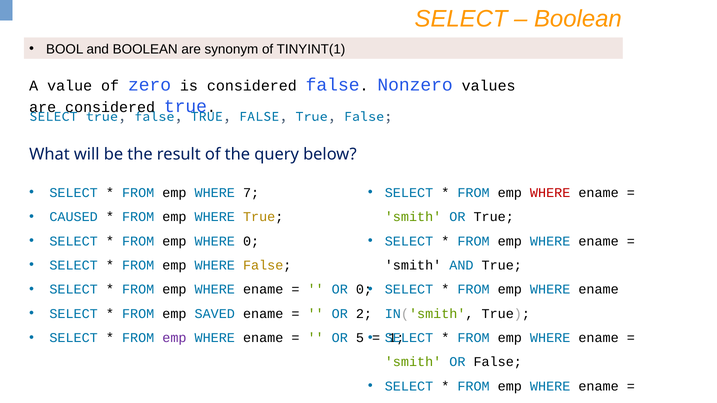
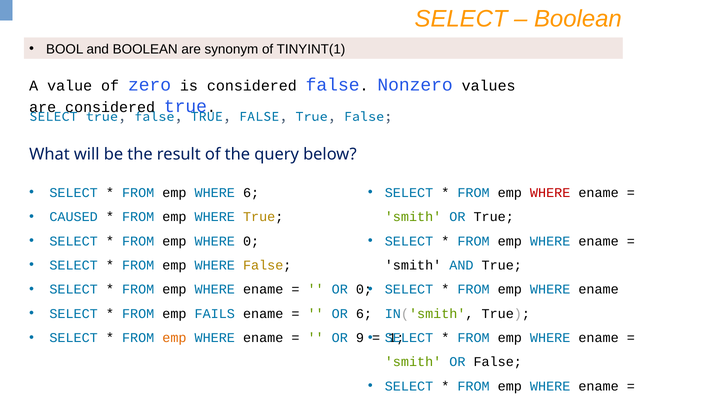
WHERE 7: 7 -> 6 (251, 193)
SAVED: SAVED -> FAILS (215, 314)
OR 2: 2 -> 6 (364, 314)
emp colour: purple -> orange (174, 338)
5: 5 -> 9 (360, 338)
